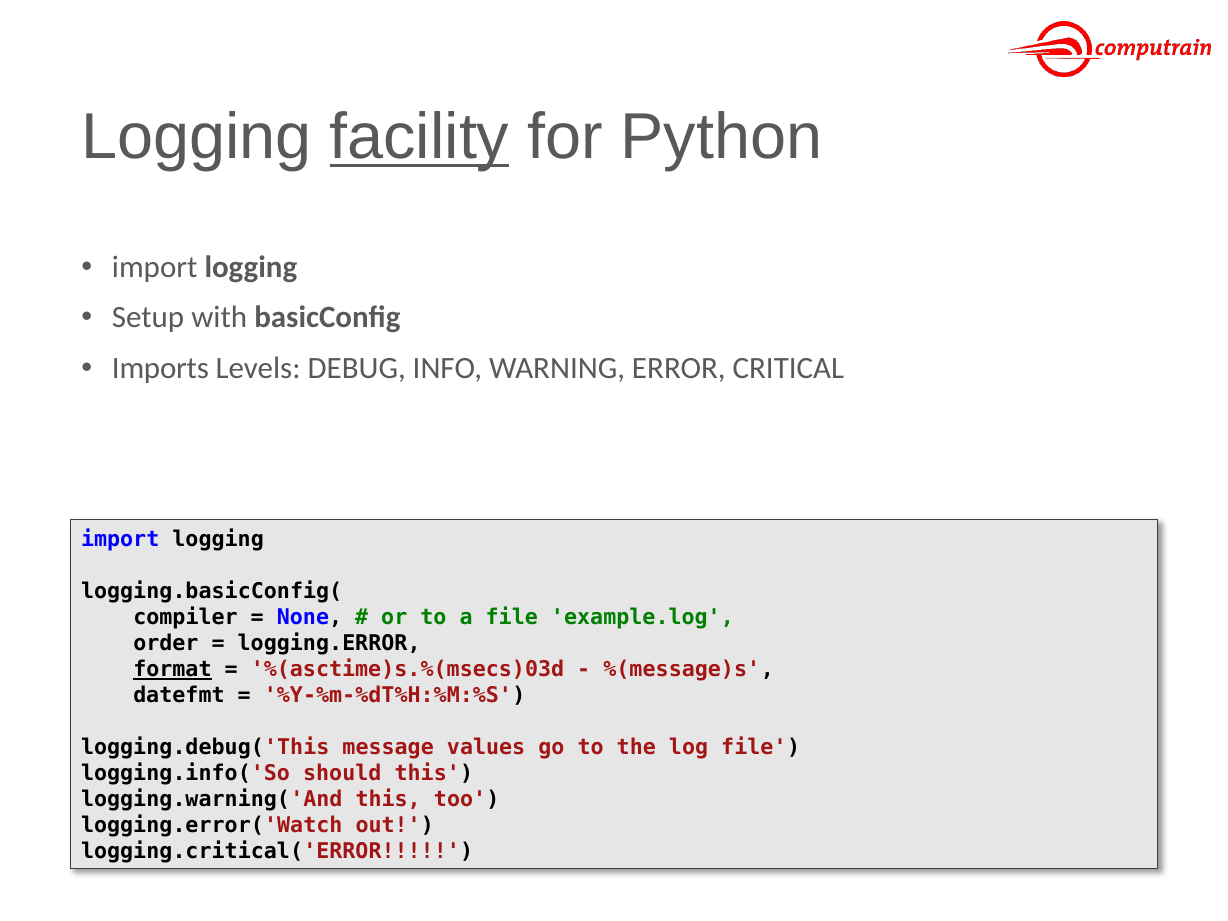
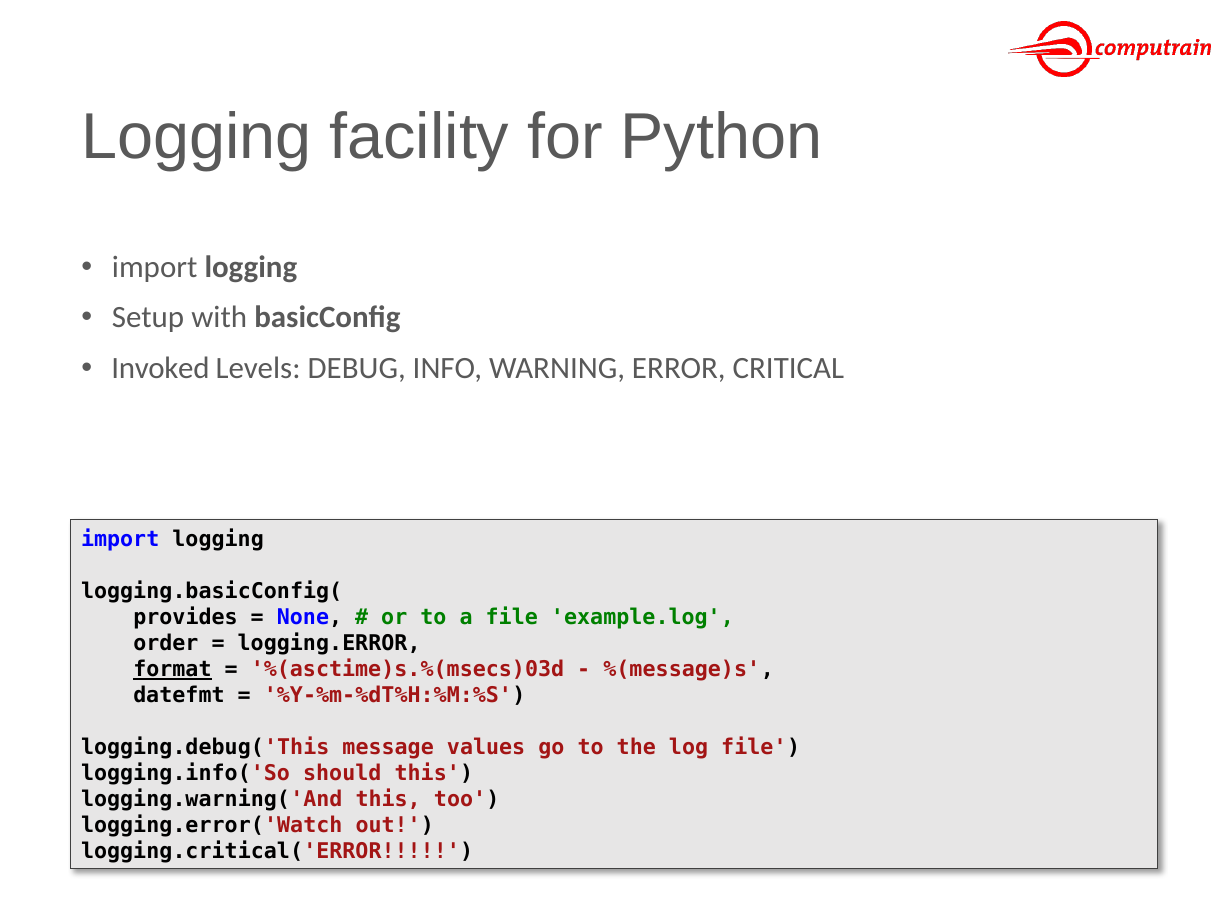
facility underline: present -> none (420, 138)
Imports: Imports -> Invoked (160, 368)
compiler: compiler -> provides (185, 617)
